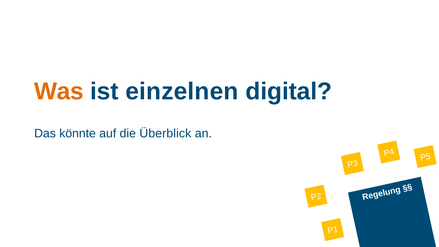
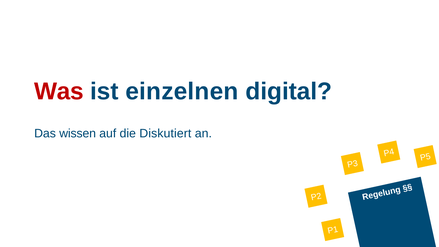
Was colour: orange -> red (59, 91)
könnte: könnte -> wissen (78, 133)
Überblick: Überblick -> Diskutiert (165, 133)
